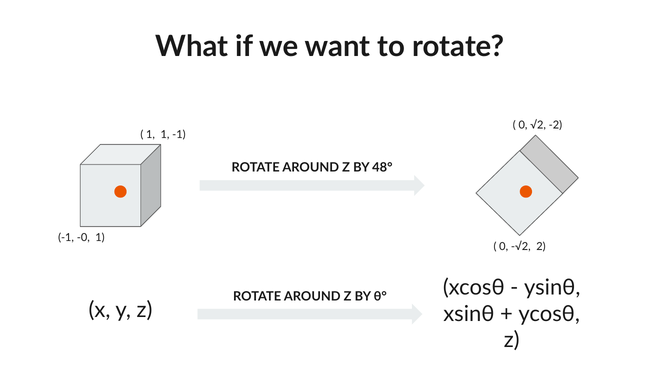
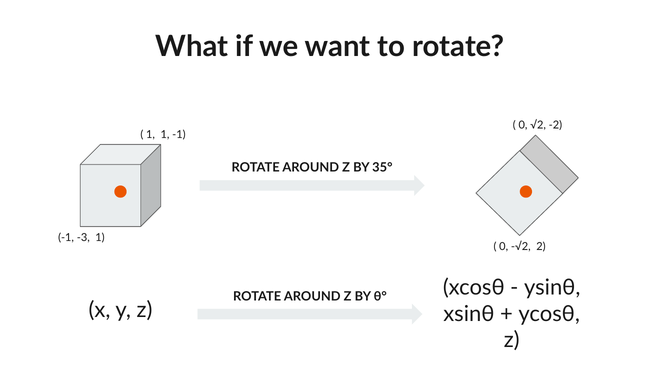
48°: 48° -> 35° (382, 168)
-0: -0 -> -3 (83, 238)
